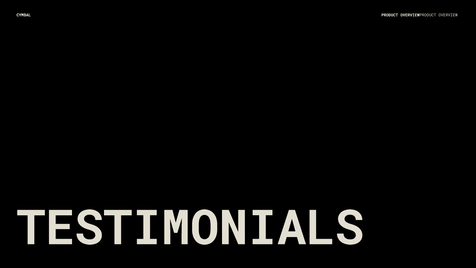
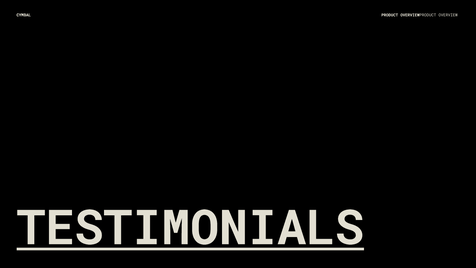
TESTIMONIALS underline: none -> present (190, 228)
